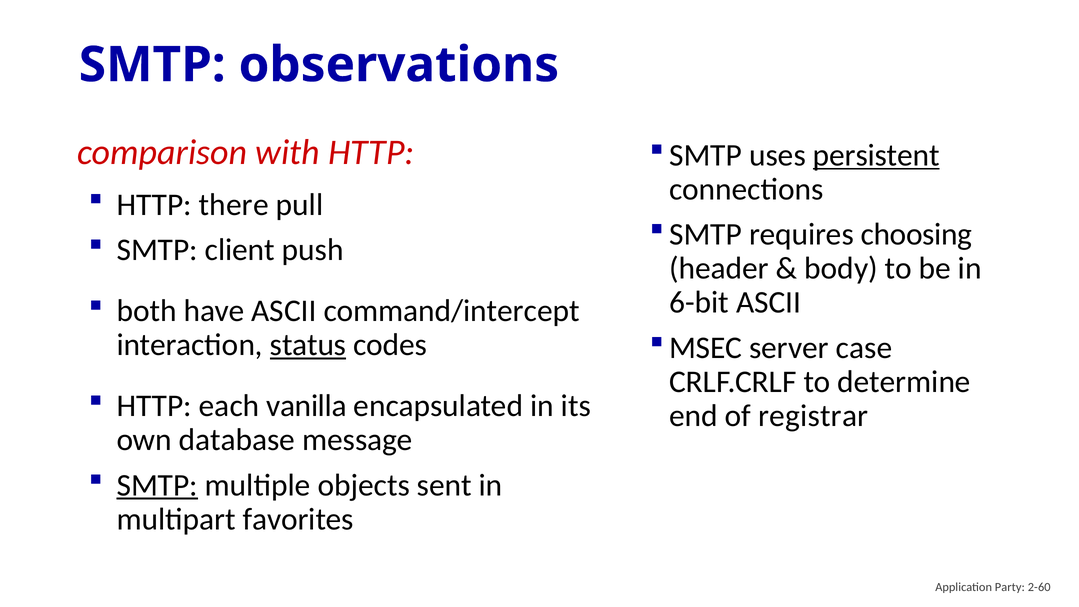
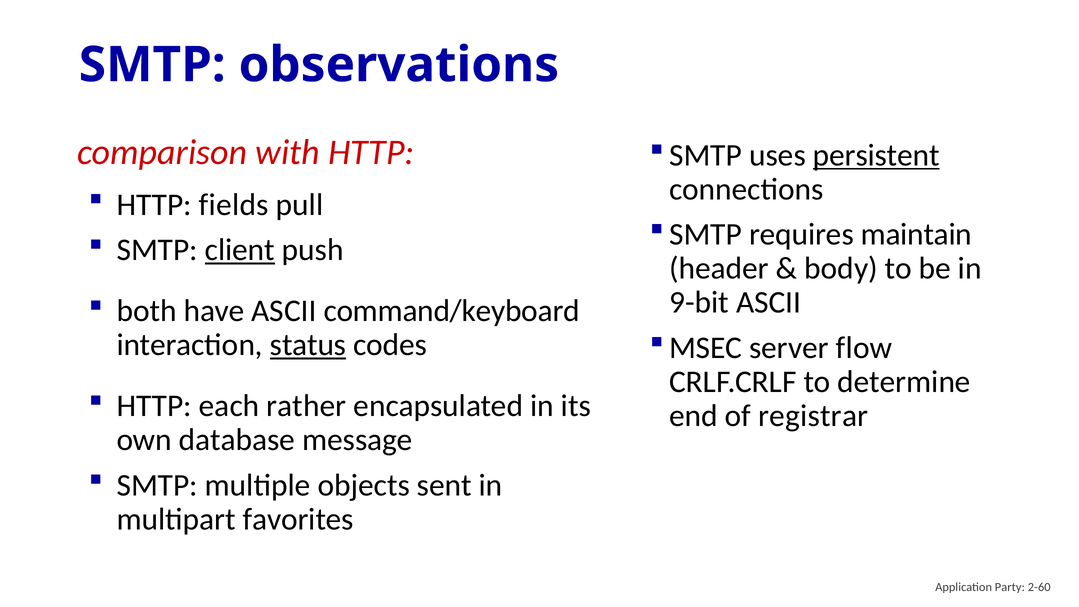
there: there -> fields (234, 205)
choosing: choosing -> maintain (916, 234)
client underline: none -> present (240, 250)
6-bit: 6-bit -> 9-bit (699, 302)
command/intercept: command/intercept -> command/keyboard (452, 311)
case: case -> flow (864, 348)
vanilla: vanilla -> rather (306, 406)
SMTP underline: present -> none (157, 485)
